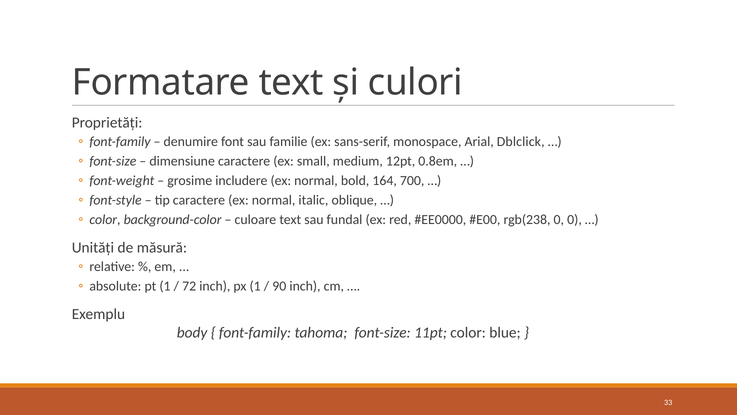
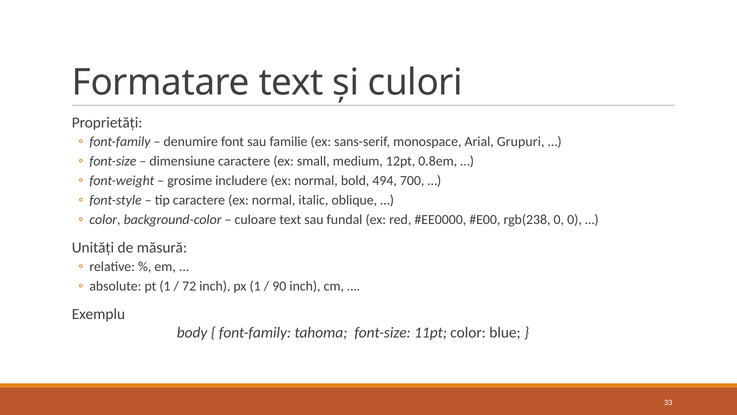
Dblclick: Dblclick -> Grupuri (521, 141)
164: 164 -> 494 (385, 181)
